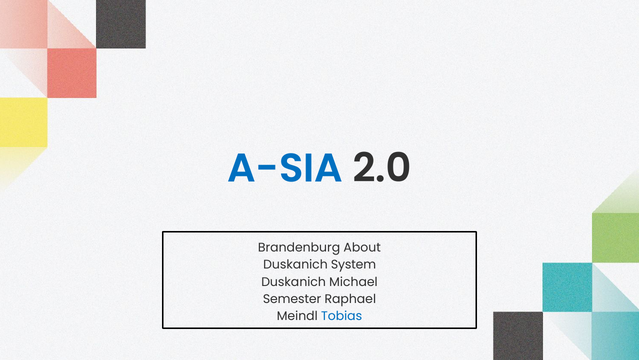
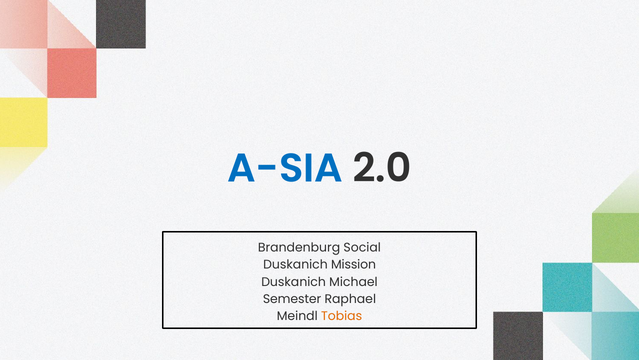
About: About -> Social (362, 247)
System: System -> Mission (353, 264)
Tobias colour: blue -> orange (342, 316)
